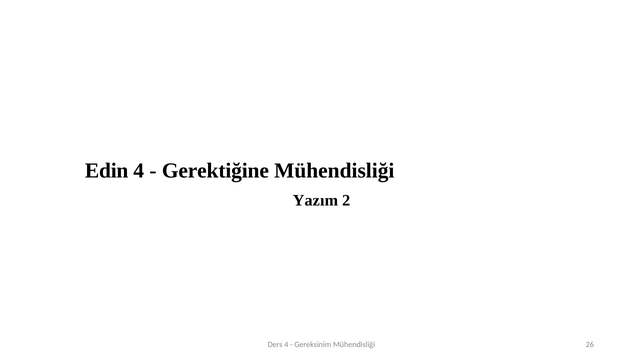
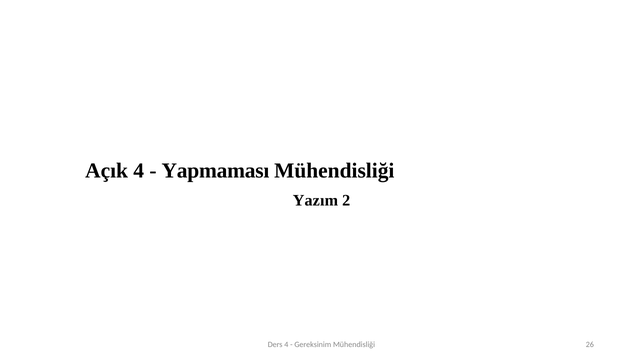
Edin: Edin -> Açık (107, 171)
Gerektiğine: Gerektiğine -> Yapmaması (215, 171)
